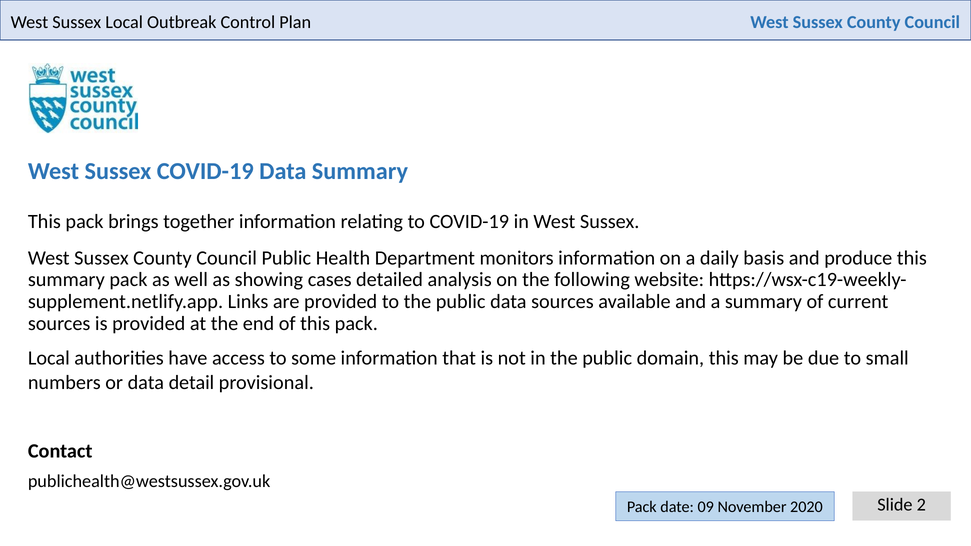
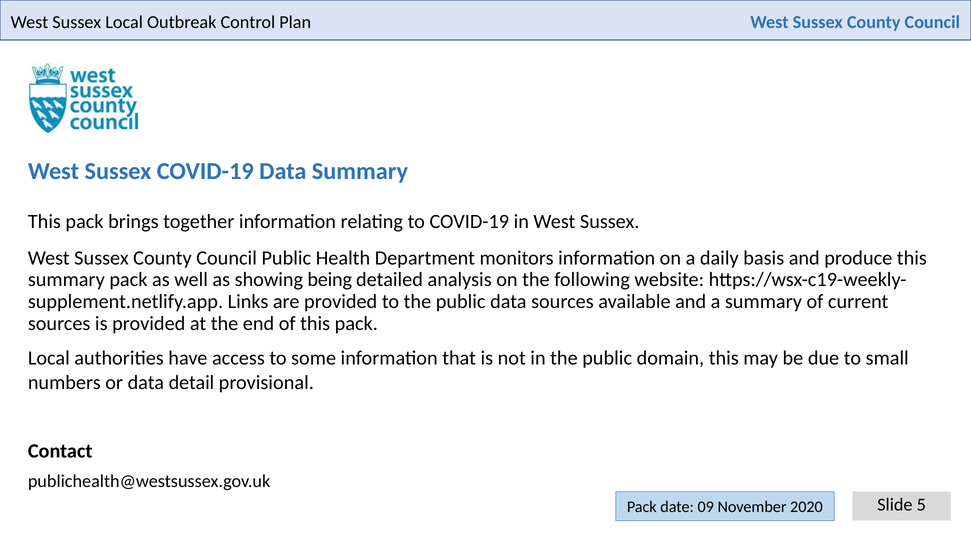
cases: cases -> being (330, 280)
2: 2 -> 5 (921, 505)
